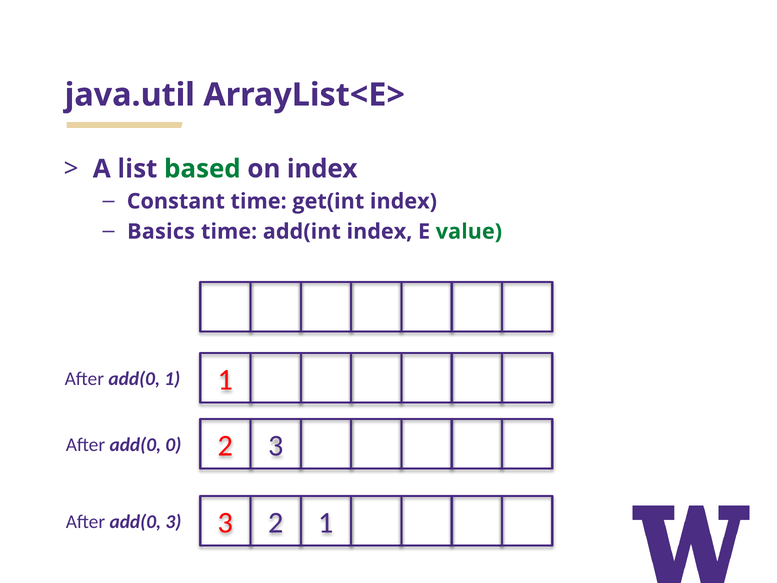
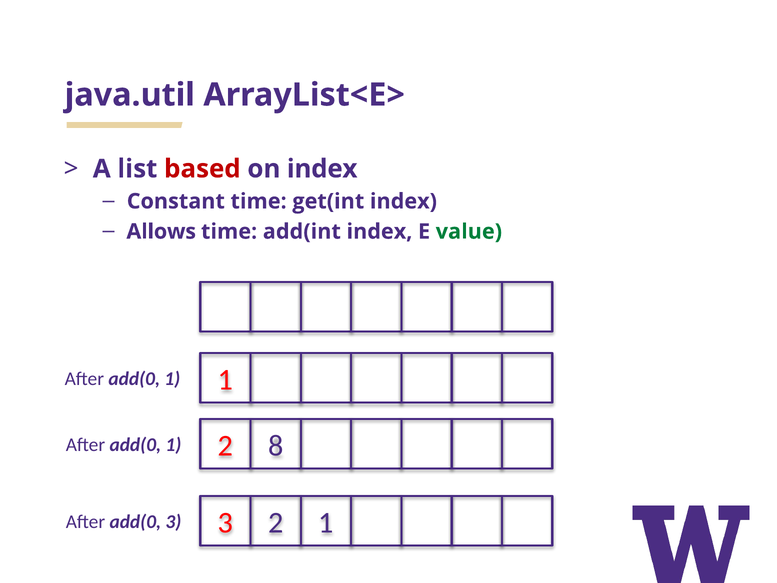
based colour: green -> red (202, 169)
Basics: Basics -> Allows (161, 231)
2 3: 3 -> 8 (276, 446)
0: 0 -> 1 (173, 445)
